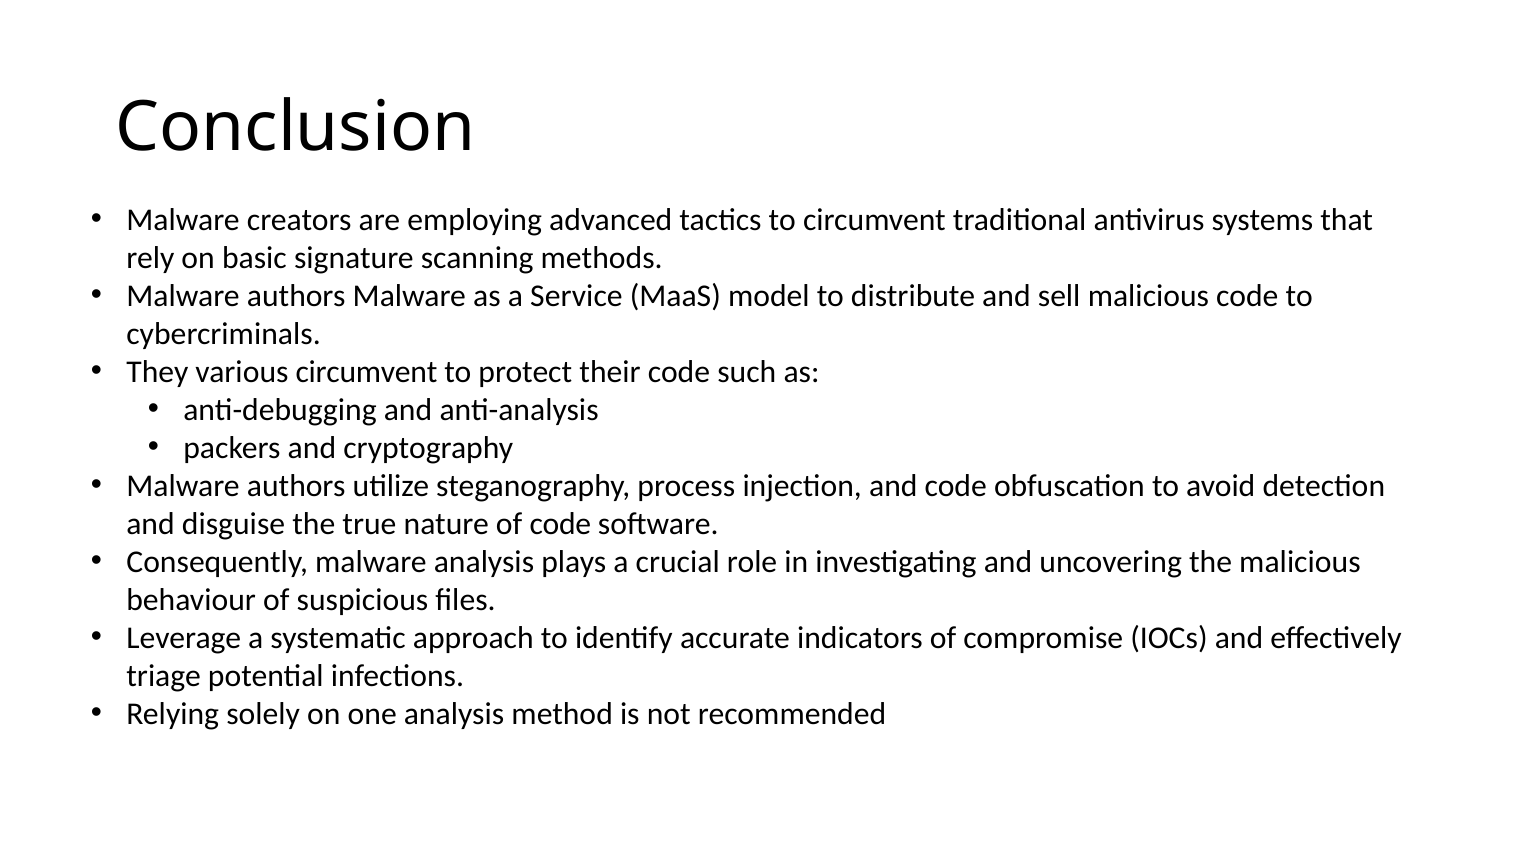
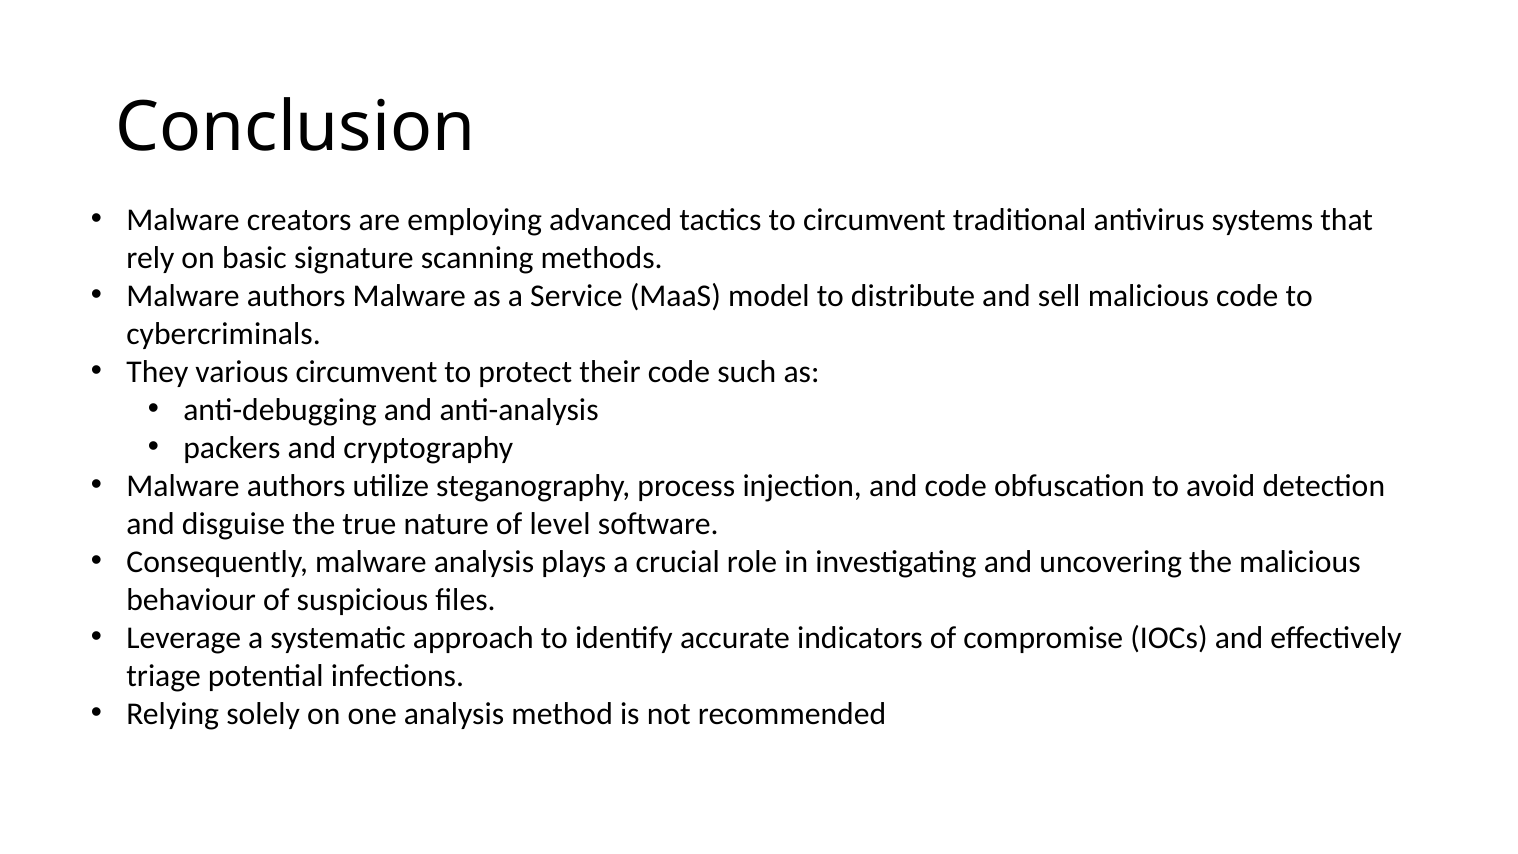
of code: code -> level (560, 524)
